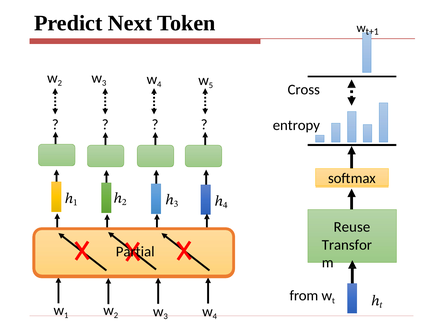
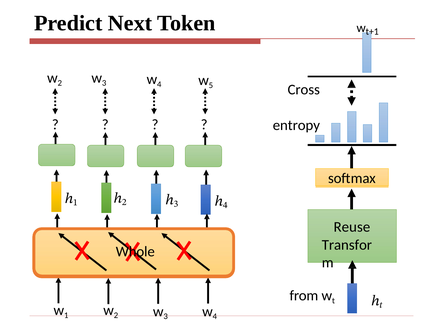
Partial: Partial -> Whole (135, 252)
